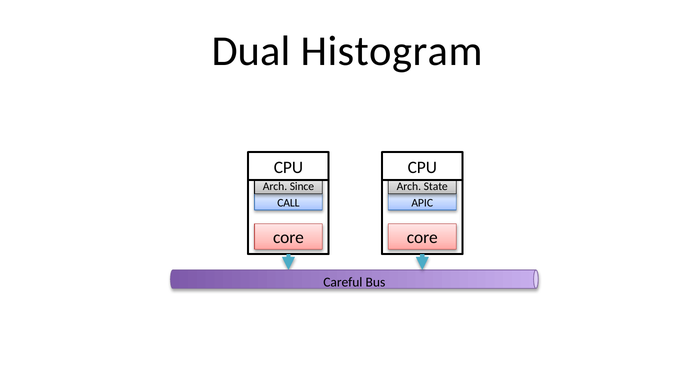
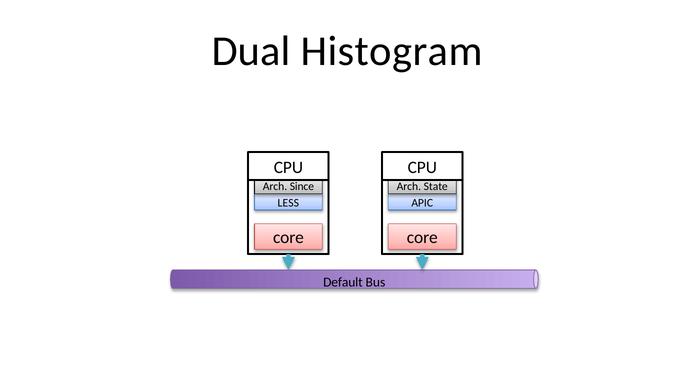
CALL: CALL -> LESS (288, 202)
Careful: Careful -> Default (343, 282)
